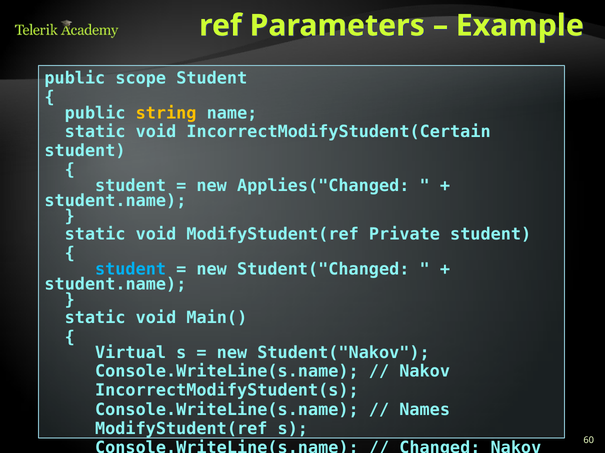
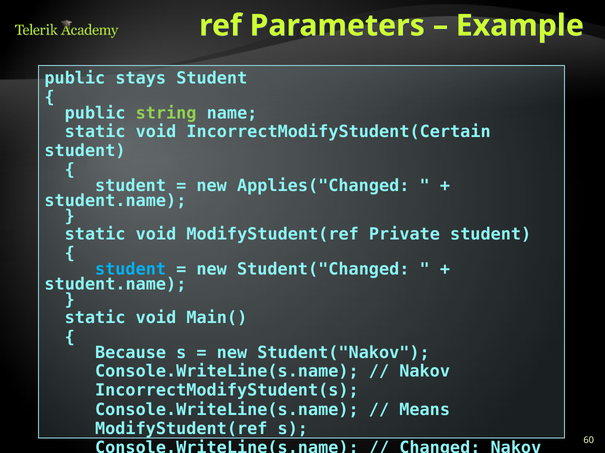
scope: scope -> stays (141, 78)
string colour: yellow -> light green (166, 113)
Virtual: Virtual -> Because (131, 354)
Names: Names -> Means (425, 410)
